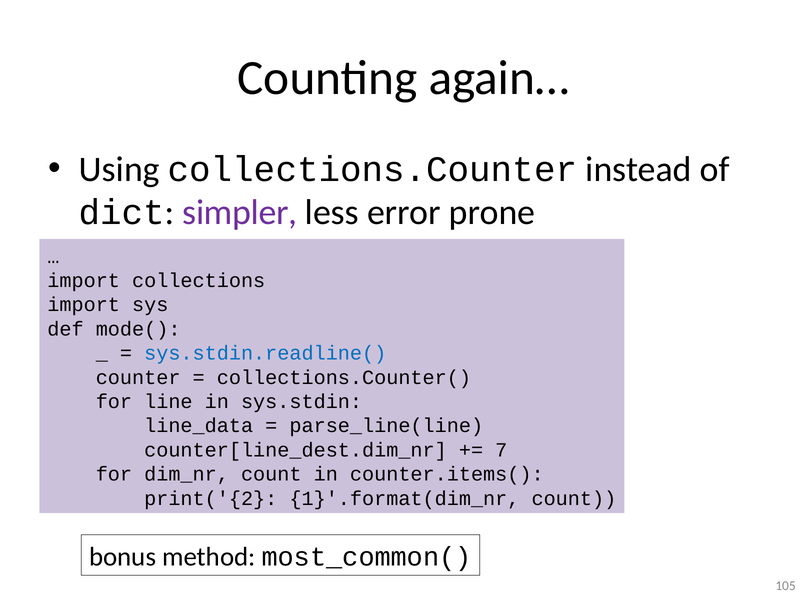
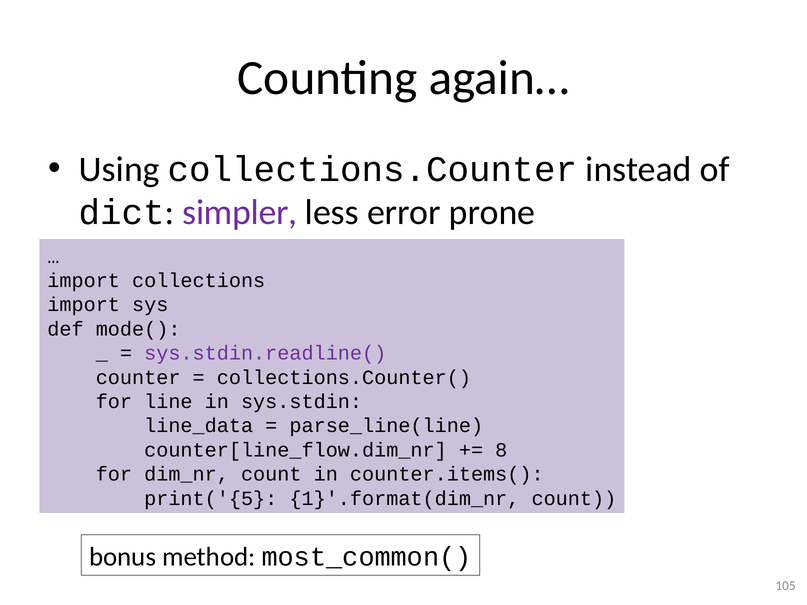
sys.stdin.readline( colour: blue -> purple (265, 353)
counter[line_dest.dim_nr: counter[line_dest.dim_nr -> counter[line_flow.dim_nr (295, 450)
7: 7 -> 8 (501, 450)
print('{2: print('{2 -> print('{5 (211, 499)
